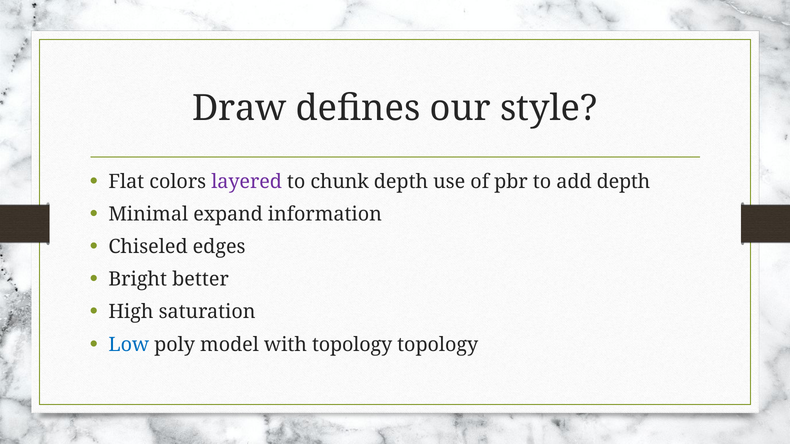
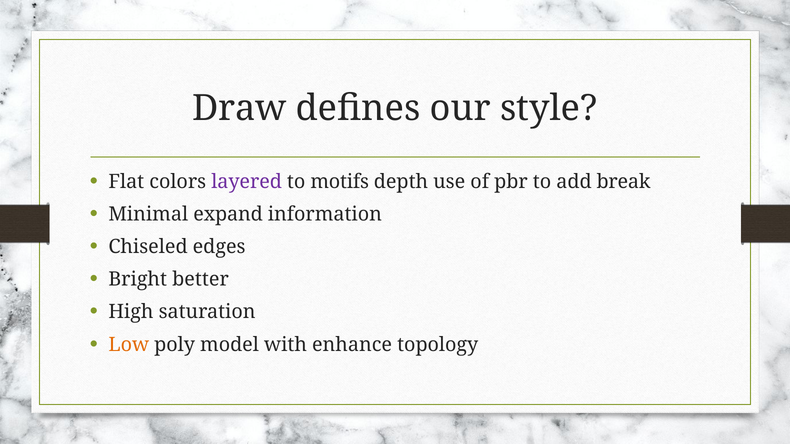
chunk: chunk -> motifs (340, 182)
add depth: depth -> break (623, 182)
Low colour: blue -> orange (129, 345)
with topology: topology -> enhance (352, 345)
